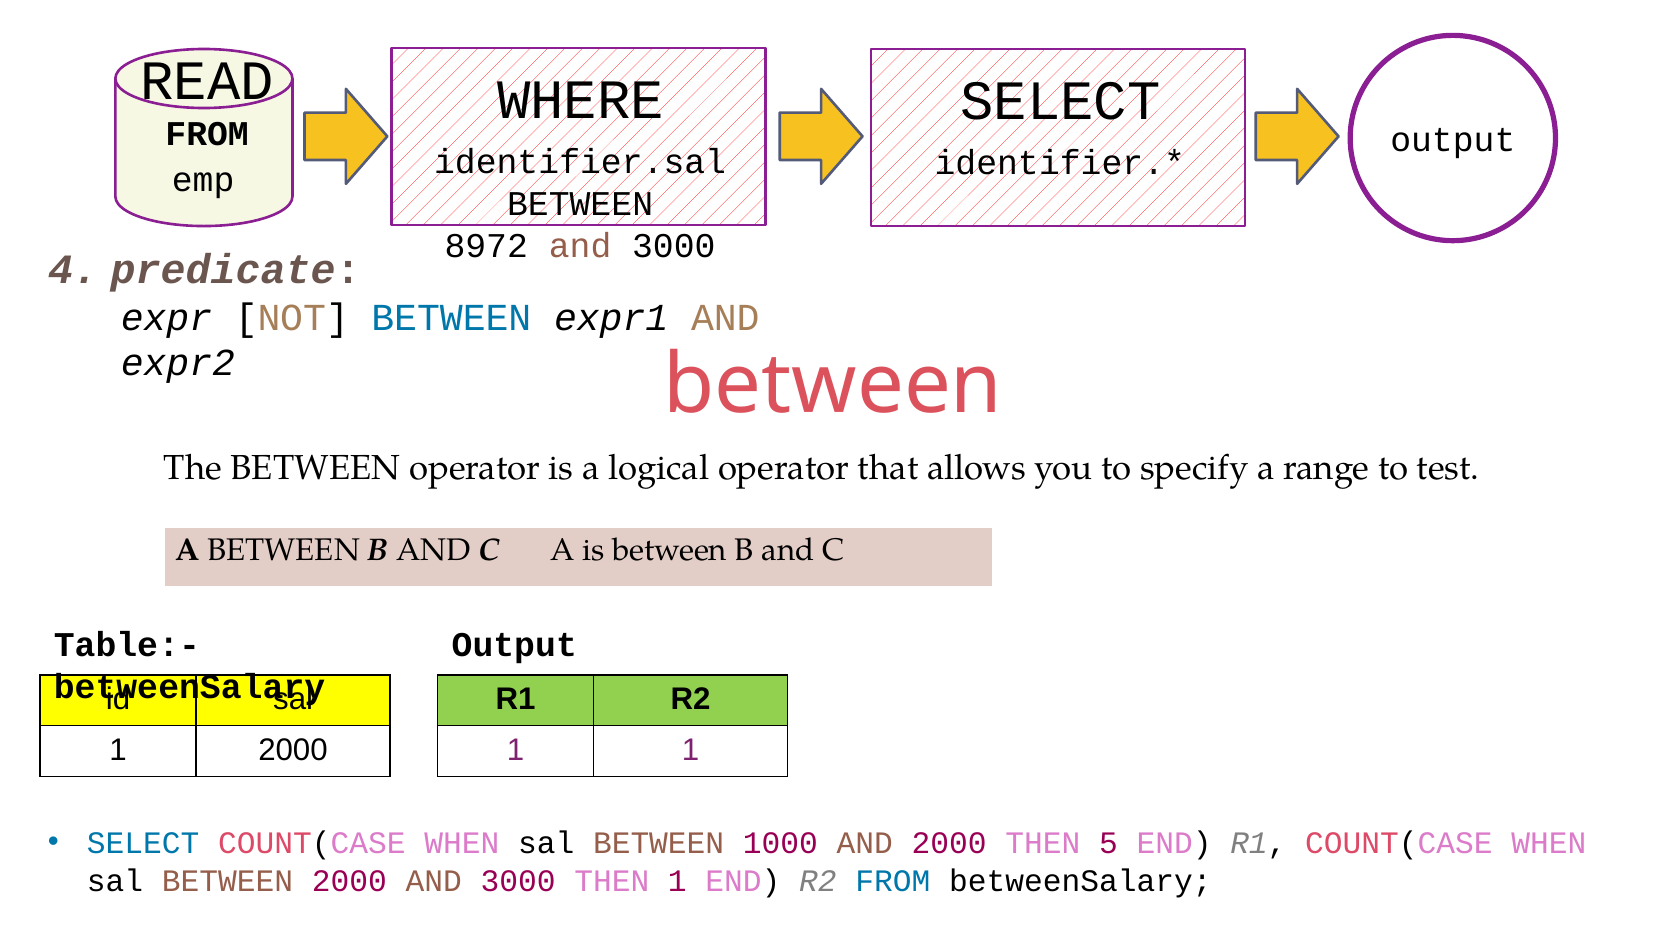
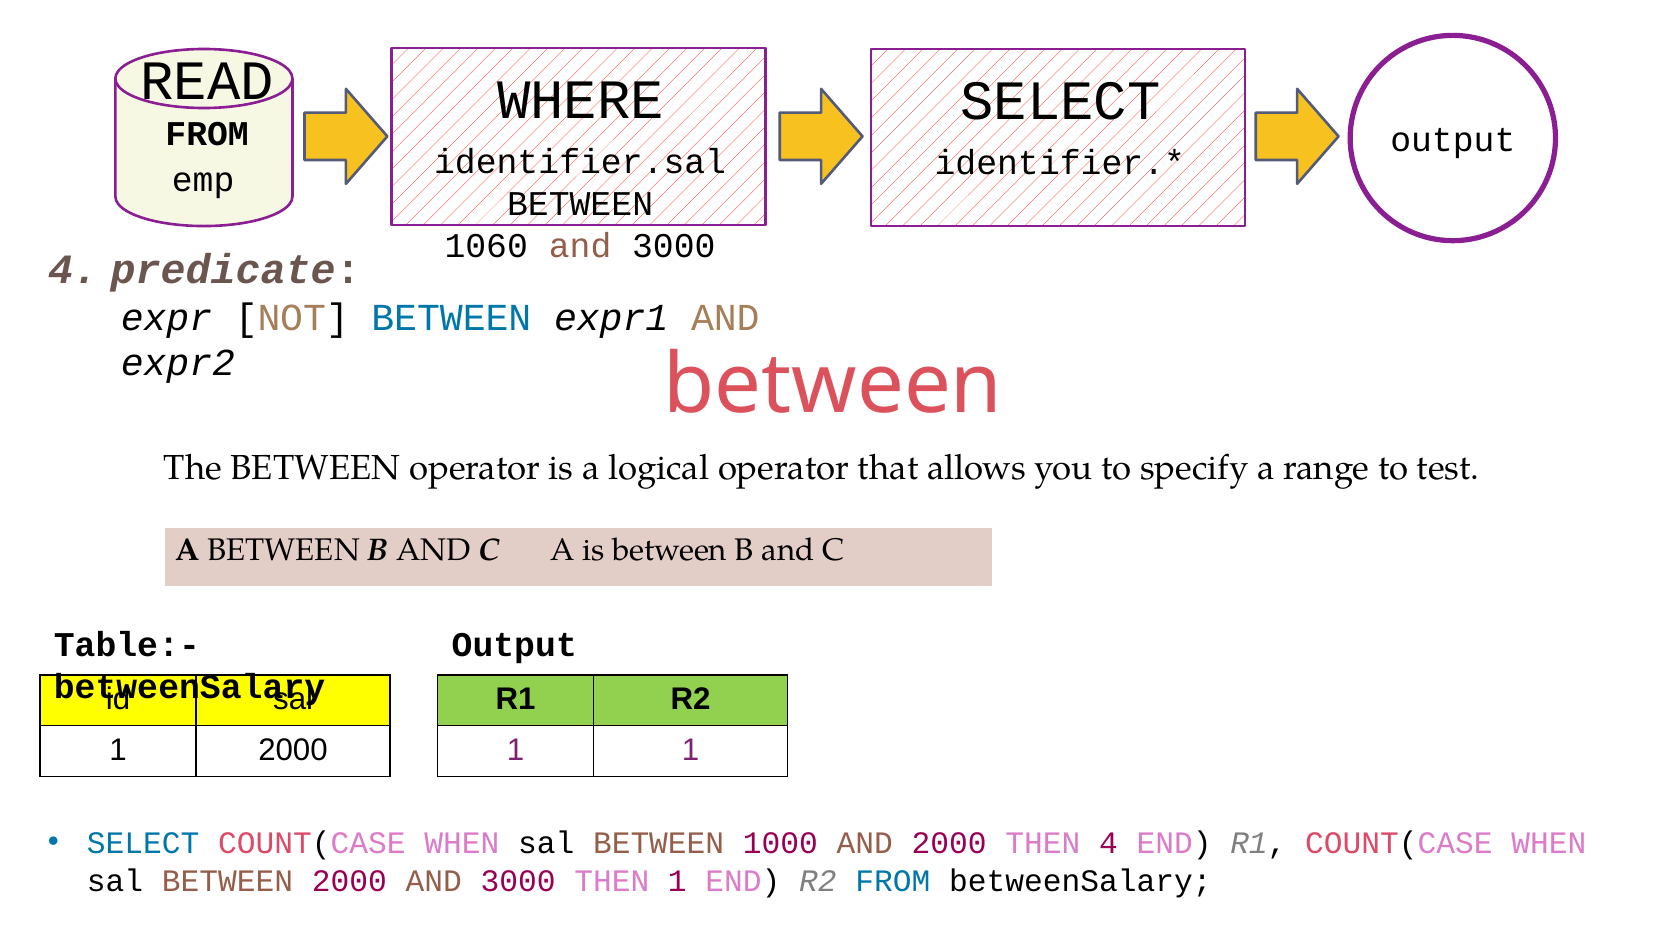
8972: 8972 -> 1060 (486, 246)
THEN 5: 5 -> 4 (1108, 843)
